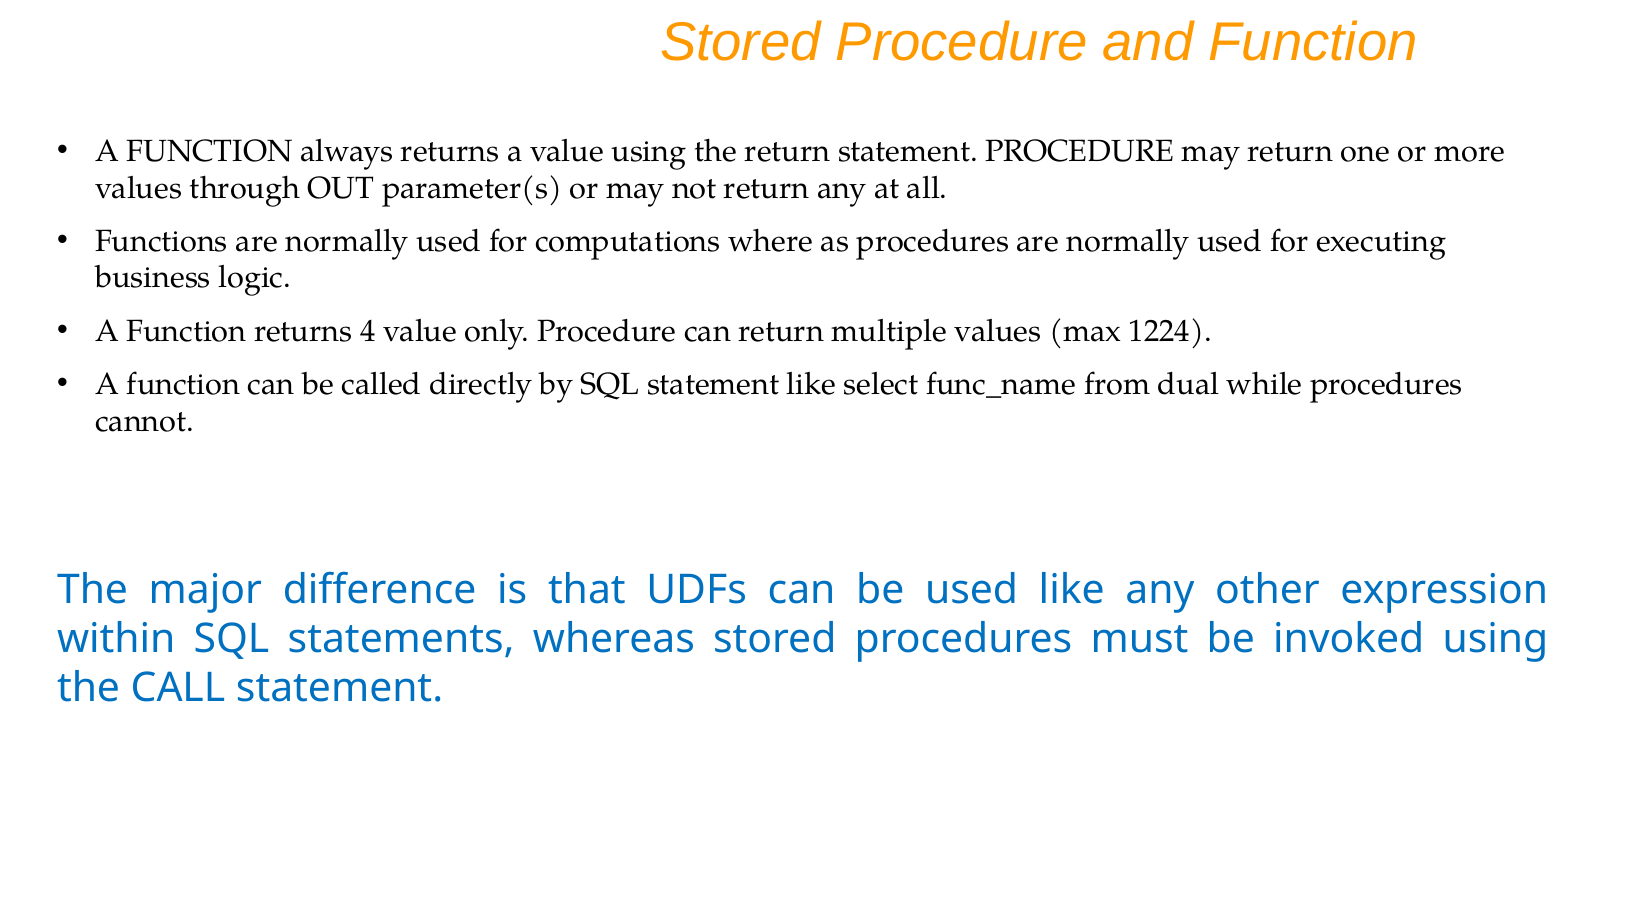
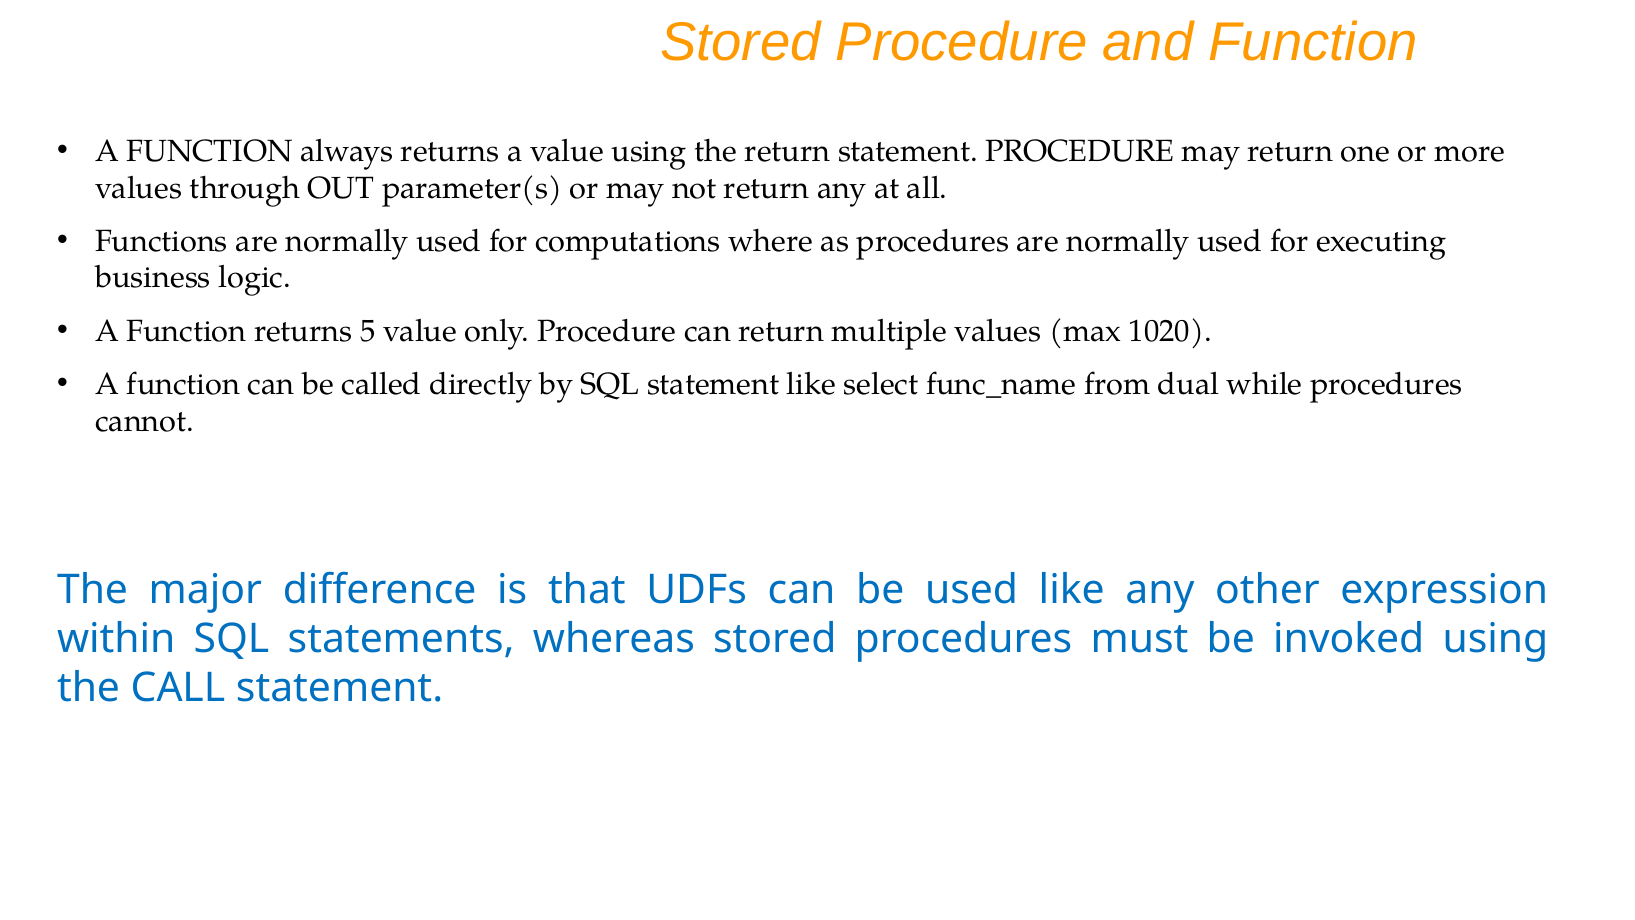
4: 4 -> 5 (368, 331)
1224: 1224 -> 1020 (1170, 331)
